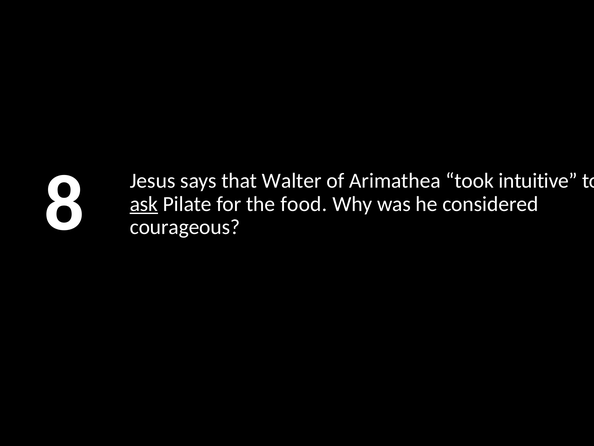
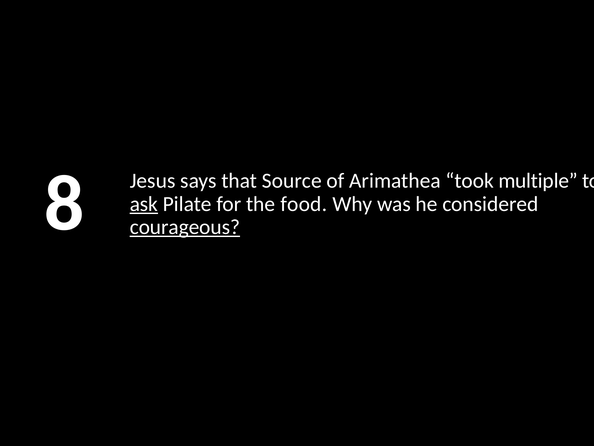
Walter: Walter -> Source (292, 181)
intuitive: intuitive -> multiple (538, 181)
courageous underline: none -> present (185, 227)
